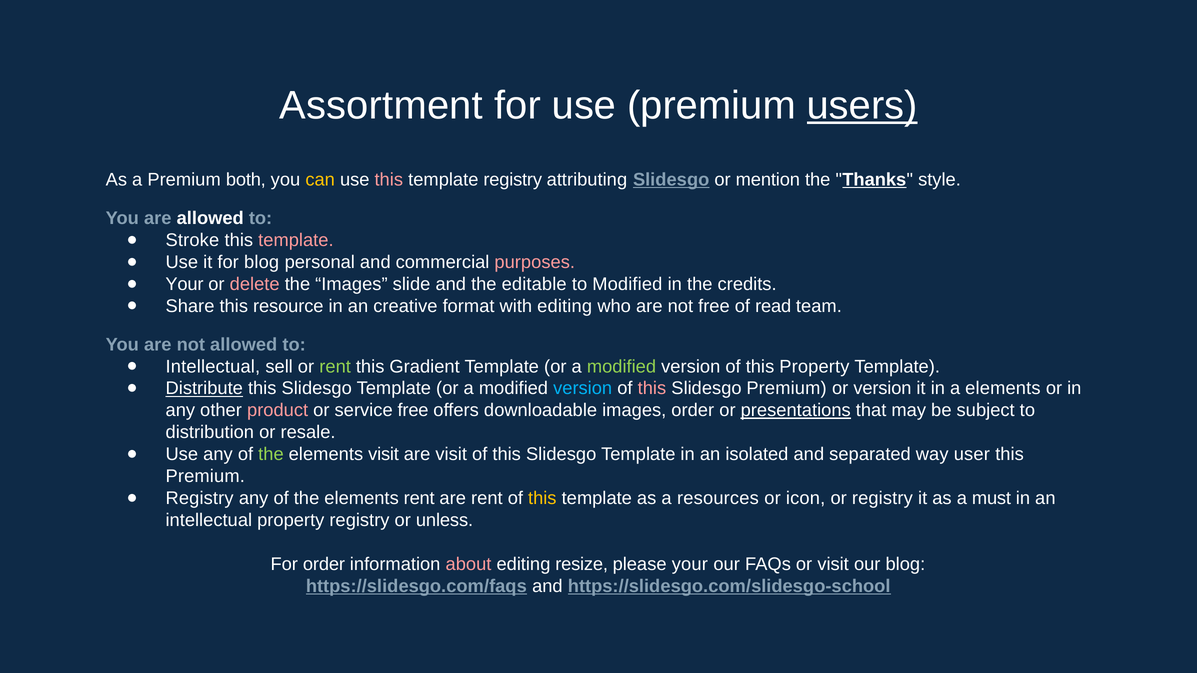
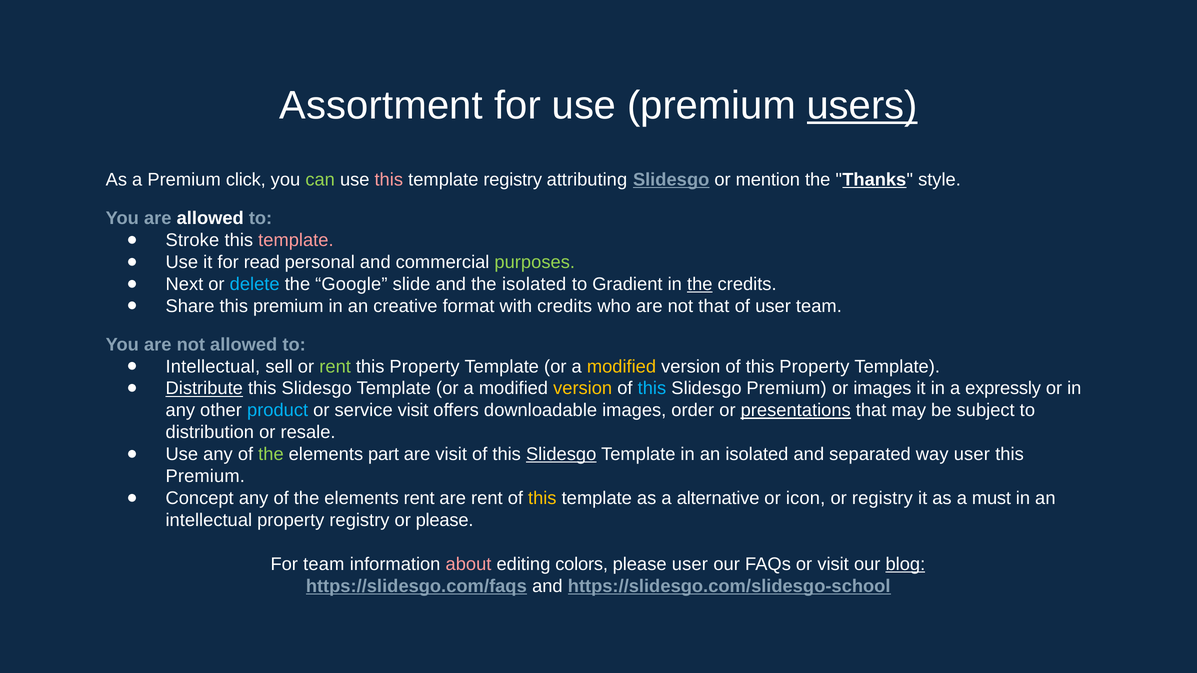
both: both -> click (246, 180)
can colour: yellow -> light green (320, 180)
for blog: blog -> read (262, 262)
purposes colour: pink -> light green (535, 262)
Your: Your -> Next (184, 284)
delete colour: pink -> light blue (255, 284)
the Images: Images -> Google (351, 284)
the editable: editable -> isolated (534, 284)
to Modified: Modified -> Gradient (627, 284)
the underline: none -> present (700, 284)
Share this resource: resource -> premium (288, 306)
with editing: editing -> credits (565, 306)
not free: free -> that (714, 306)
of read: read -> user (773, 306)
Gradient: Gradient -> Property (425, 367)
modified colour: light green -> yellow (621, 367)
version colour: light blue -> yellow (583, 389)
this colour: pink -> light blue (652, 389)
or version: version -> images (882, 389)
a elements: elements -> expressly (1003, 389)
product colour: pink -> light blue (278, 411)
service free: free -> visit (413, 411)
elements visit: visit -> part (384, 455)
Slidesgo underline: none -> present (561, 455)
Registry: Registry -> Concept (200, 498)
resources: resources -> alternative (718, 498)
or unless: unless -> please (445, 520)
For order: order -> team (324, 564)
resize: resize -> colors (582, 564)
please your: your -> user (690, 564)
blog underline: none -> present (905, 564)
